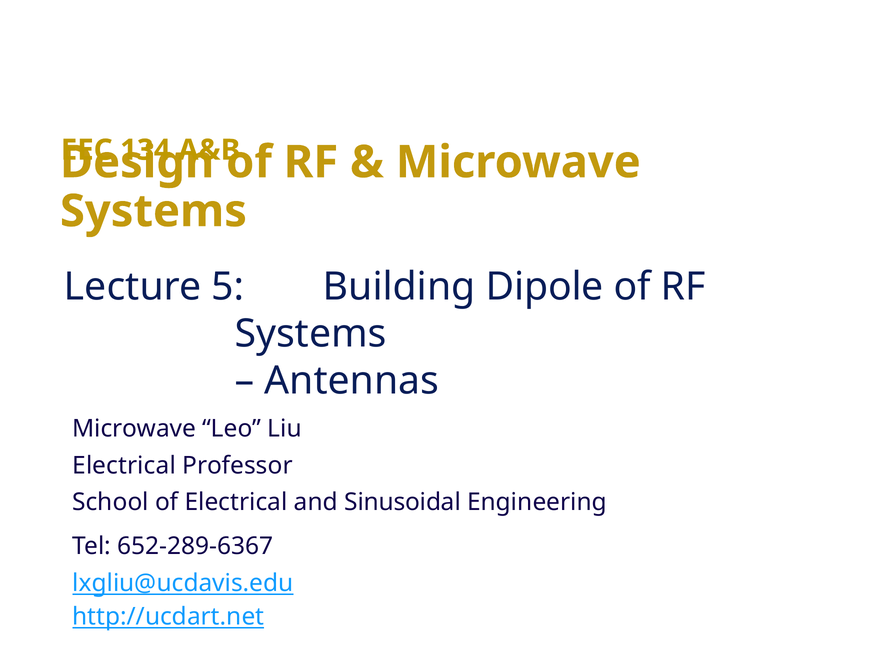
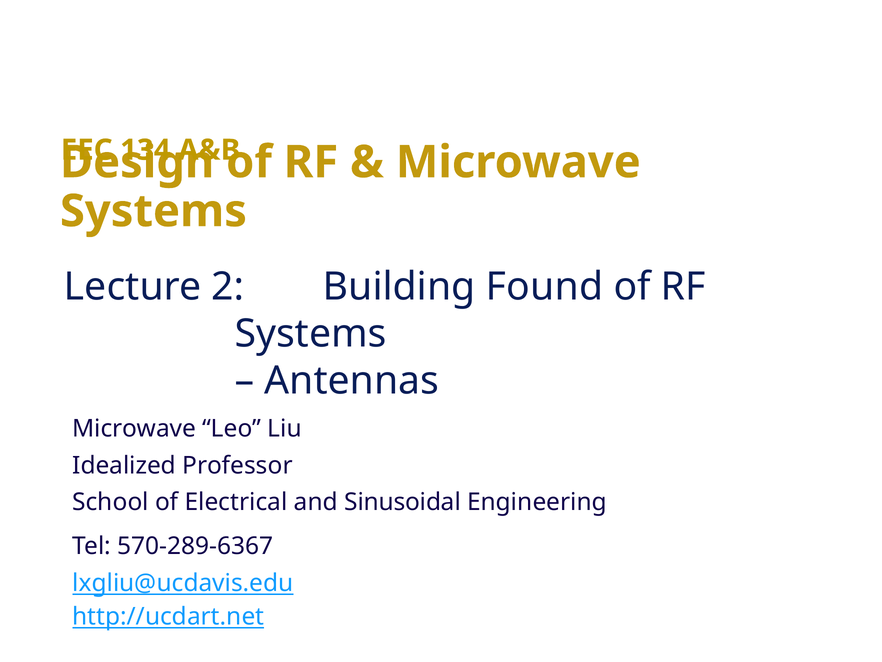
5: 5 -> 2 (228, 286)
Dipole: Dipole -> Found (544, 286)
Electrical: Electrical -> Idealized (124, 465)
652-289-6367: 652-289-6367 -> 570-289-6367 (195, 546)
